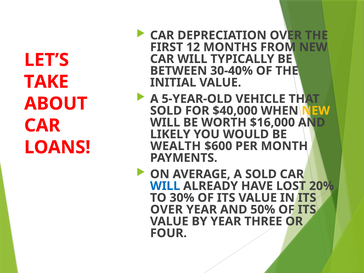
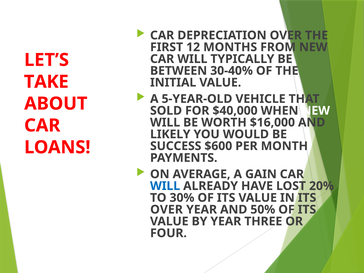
NEW colour: yellow -> white (316, 111)
WEALTH: WEALTH -> SUCCESS (176, 146)
A SOLD: SOLD -> GAIN (261, 174)
